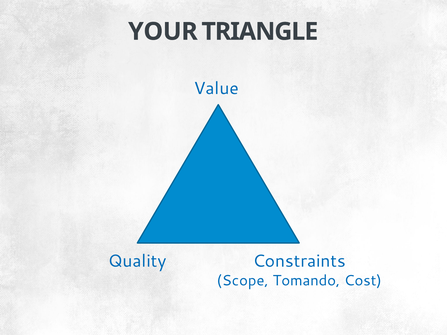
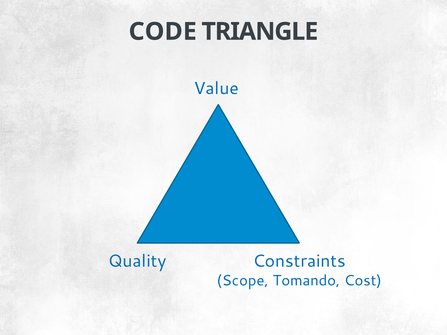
YOUR: YOUR -> CODE (163, 32)
